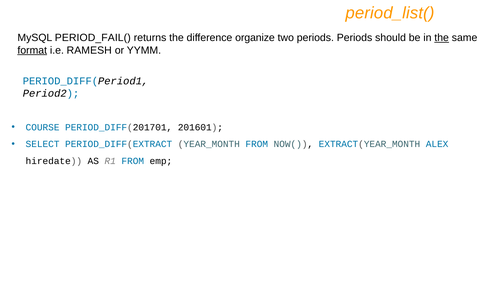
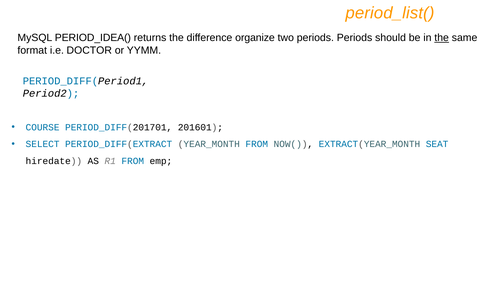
PERIOD_FAIL(: PERIOD_FAIL( -> PERIOD_IDEA( (93, 38)
format underline: present -> none (32, 50)
RAMESH: RAMESH -> DOCTOR (89, 50)
ALEX: ALEX -> SEAT (437, 144)
